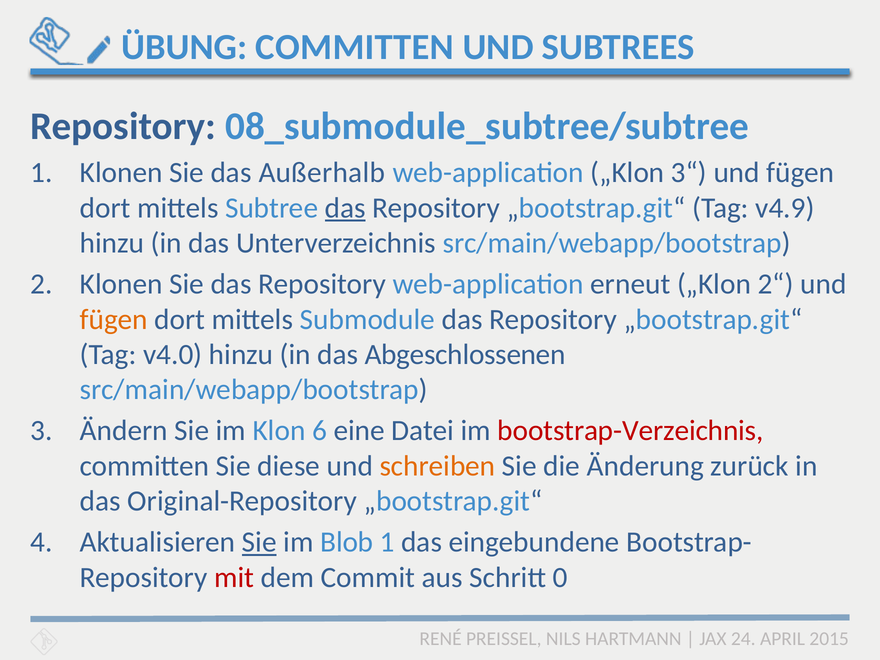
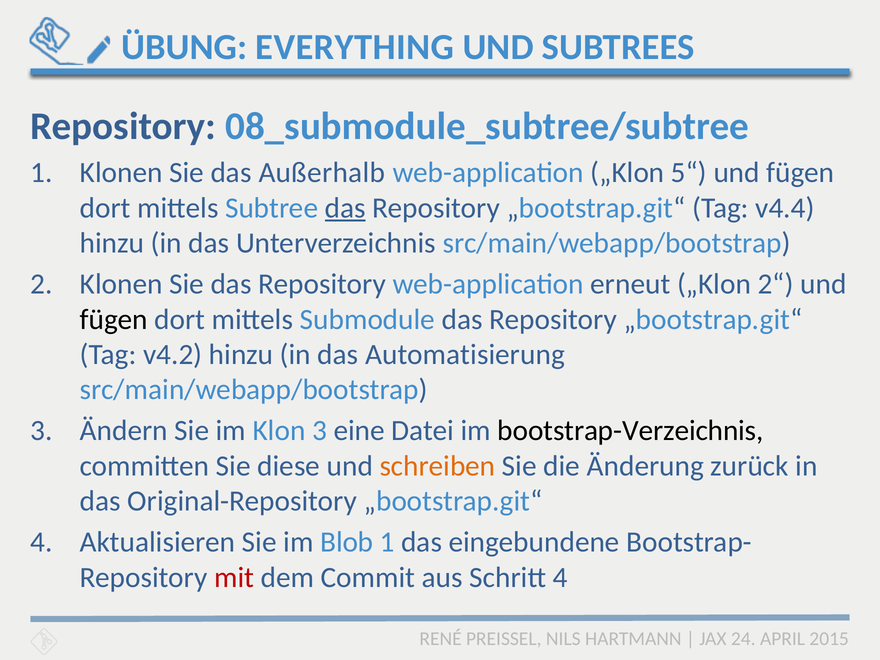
ÜBUNG COMMITTEN: COMMITTEN -> EVERYTHING (355, 47)
3“: 3“ -> 5“ (689, 173)
v4.9: v4.9 -> v4.4 (785, 208)
fügen colour: orange -> black (114, 319)
v4.0: v4.0 -> v4.2 (173, 355)
Abgeschlossenen: Abgeschlossenen -> Automatisierung (465, 355)
Klon 6: 6 -> 3 (319, 431)
bootstrap-Verzeichnis colour: red -> black (631, 431)
Sie underline: present -> none (259, 542)
Schritt 0: 0 -> 4 (560, 577)
